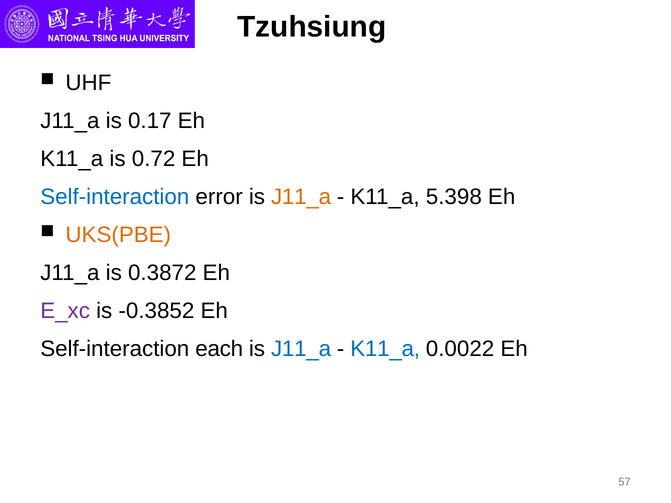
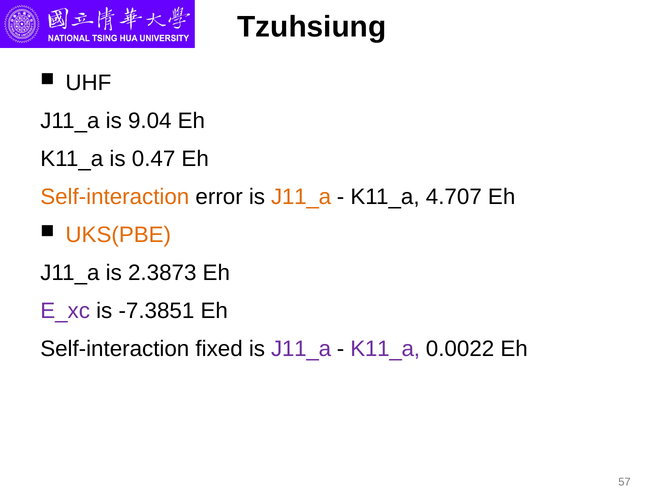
0.17: 0.17 -> 9.04 (150, 121)
0.72: 0.72 -> 0.47 (154, 159)
Self-interaction colour: blue -> orange (115, 197)
5.398: 5.398 -> 4.707 (454, 197)
0.3872: 0.3872 -> 2.3873 (162, 273)
-0.3852: -0.3852 -> -7.3851 (156, 311)
each: each -> fixed (219, 349)
J11_a colour: blue -> purple (301, 349)
K11_a colour: blue -> purple (385, 349)
